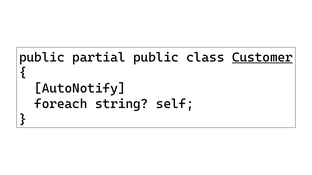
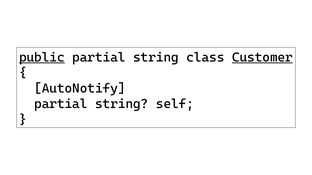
public underline: none -> present (42, 57)
public: public -> string (156, 57)
foreach: foreach -> partial (61, 104)
